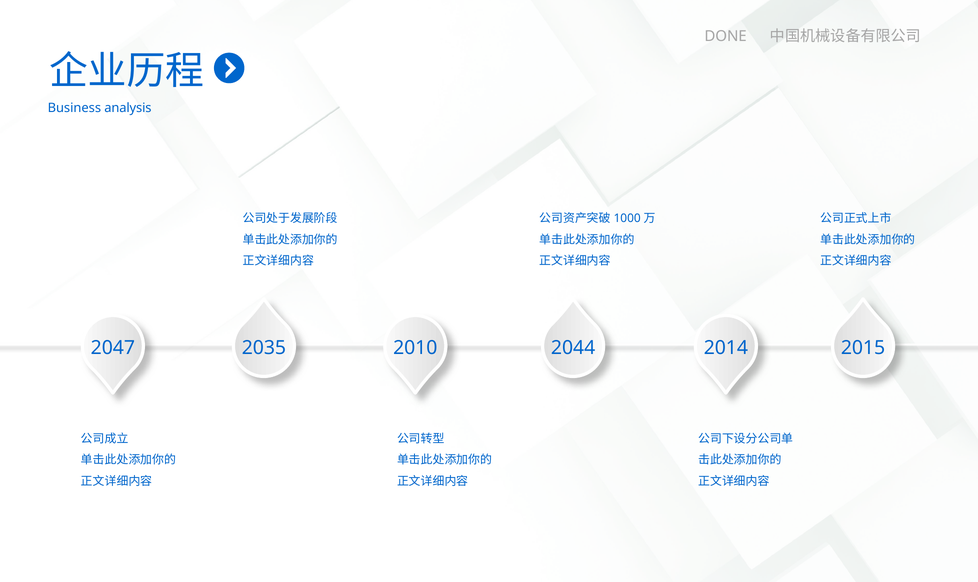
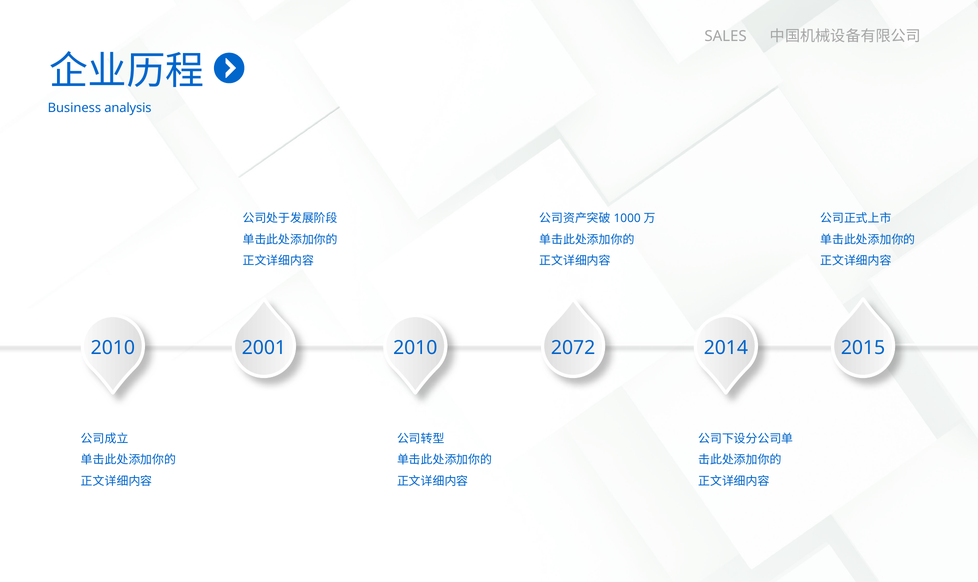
DONE: DONE -> SALES (726, 36)
2047: 2047 -> 2010 (113, 348)
2035: 2035 -> 2001 (264, 348)
2044: 2044 -> 2072 (573, 348)
